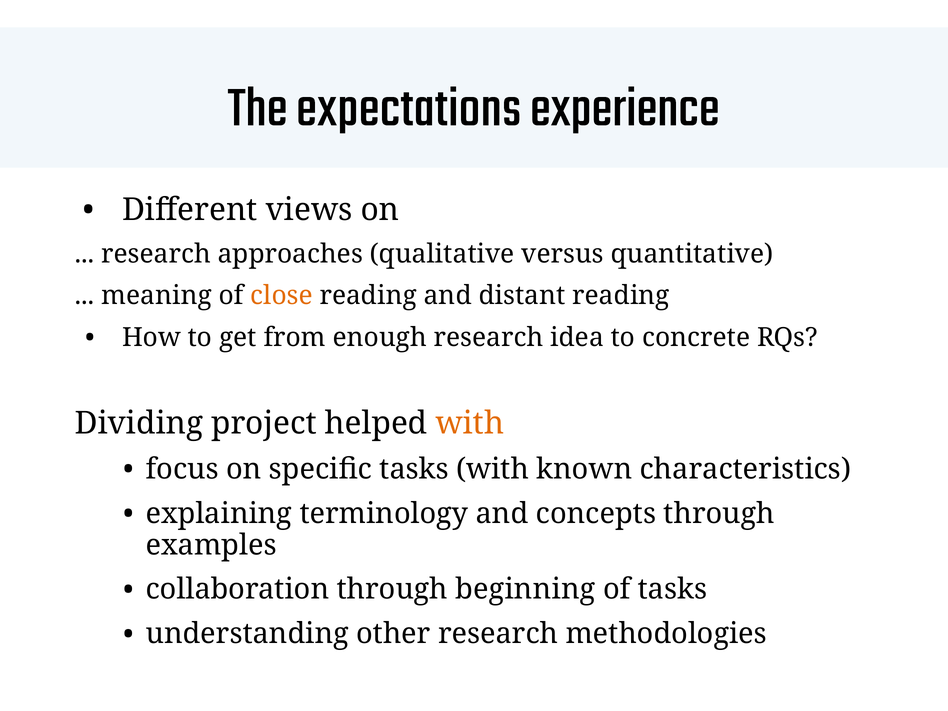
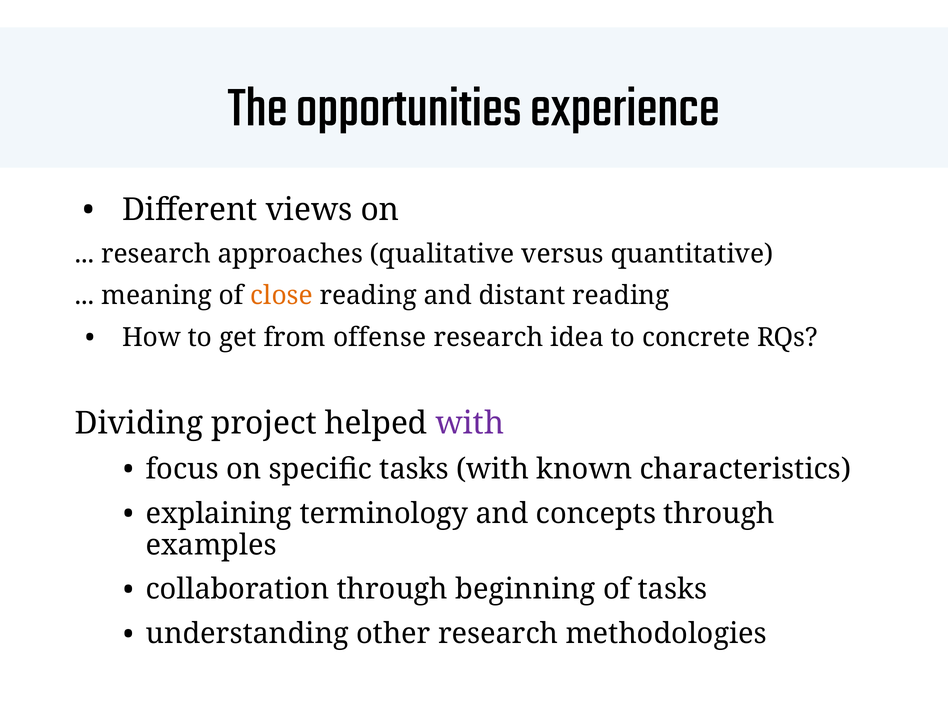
expectations: expectations -> opportunities (409, 106)
enough: enough -> offense (380, 337)
with colour: orange -> purple (470, 423)
